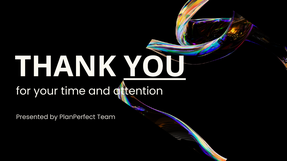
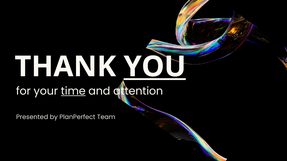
time underline: none -> present (73, 91)
